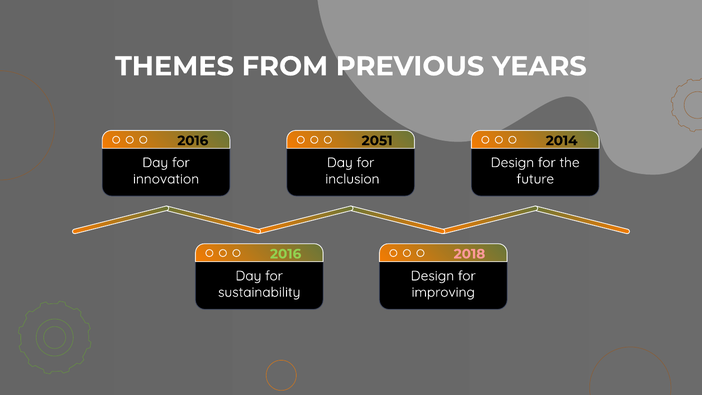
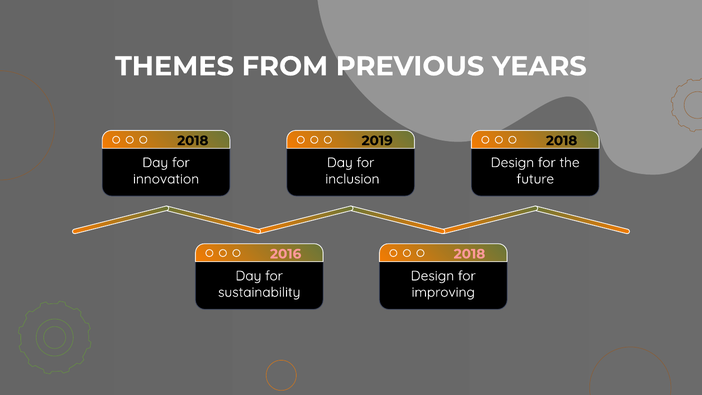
2016: 2016 -> 2018 (193, 141)
2051: 2051 -> 2019 (377, 141)
2014: 2014 -> 2018 (562, 141)
2016 colour: light green -> pink (286, 254)
